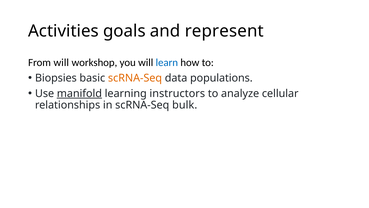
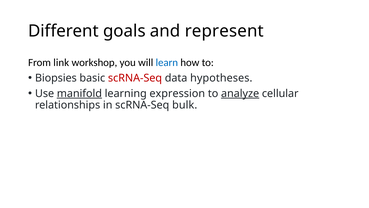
Activities: Activities -> Different (63, 31)
From will: will -> link (61, 62)
scRNA-Seq colour: orange -> red (135, 78)
populations: populations -> hypotheses (221, 78)
instructors: instructors -> expression (177, 93)
analyze underline: none -> present (240, 93)
